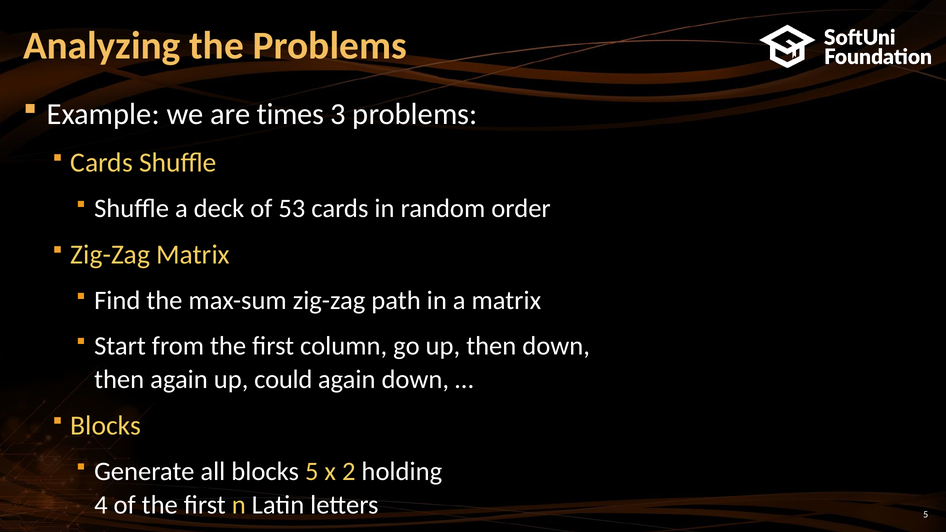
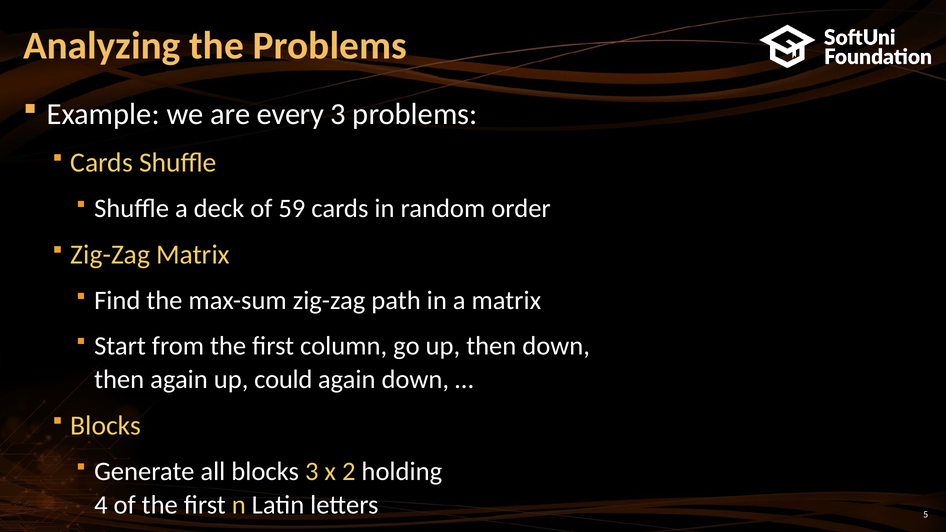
times: times -> every (290, 114)
53: 53 -> 59 (292, 209)
blocks 5: 5 -> 3 (312, 472)
